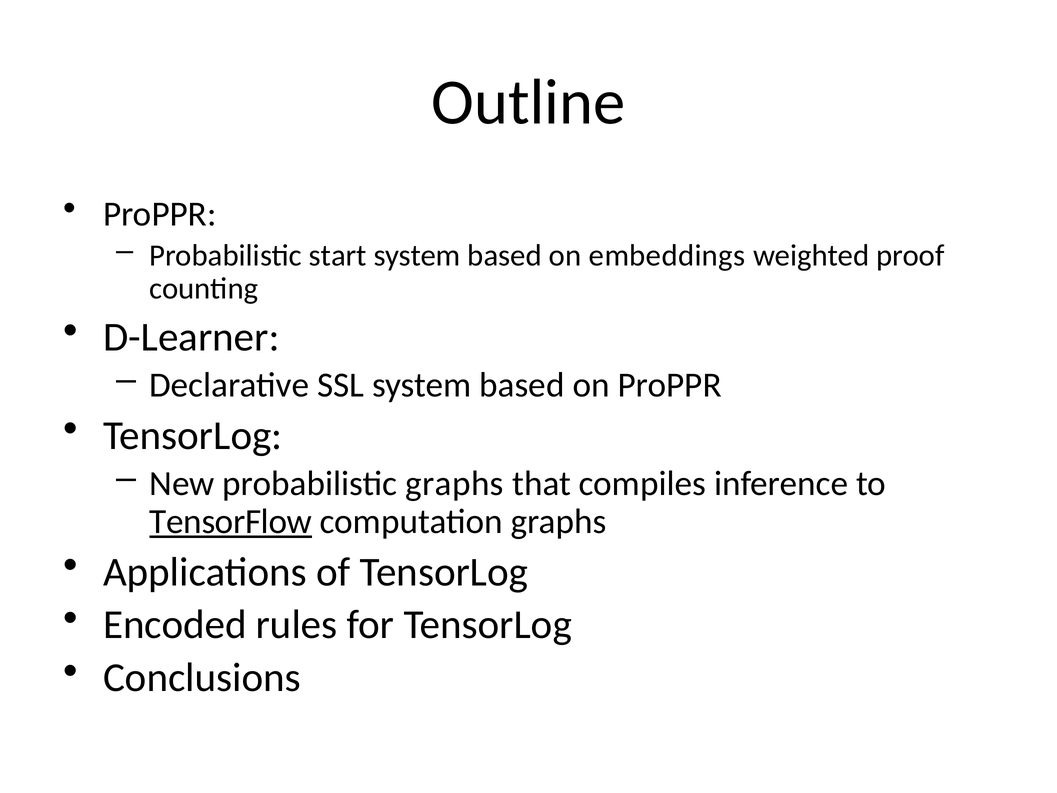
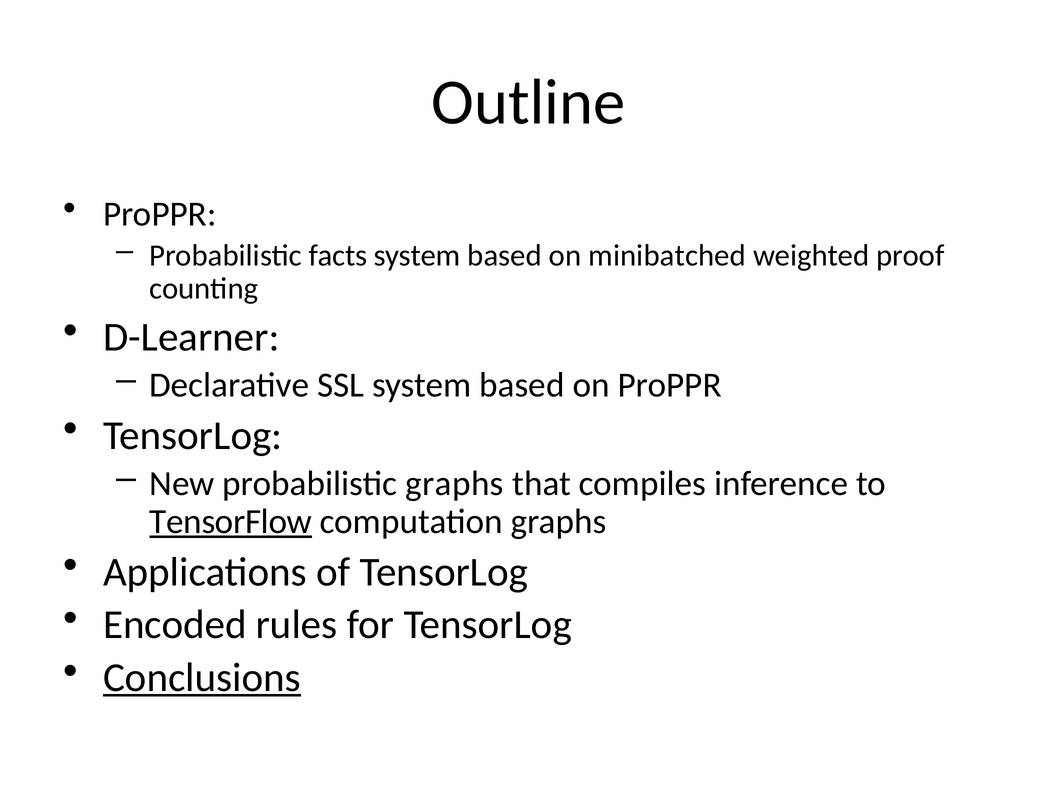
start: start -> facts (338, 255)
embeddings: embeddings -> minibatched (667, 255)
Conclusions underline: none -> present (202, 678)
